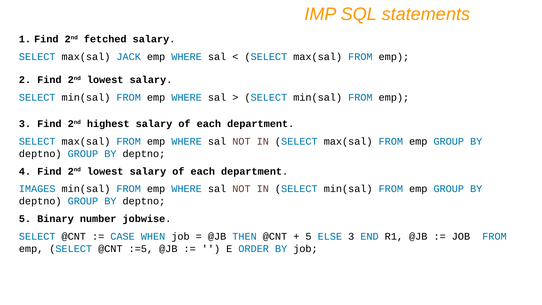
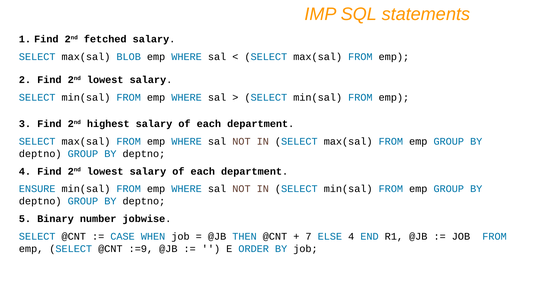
JACK: JACK -> BLOB (129, 57)
IMAGES: IMAGES -> ENSURE (37, 189)
5: 5 -> 7 (309, 236)
ELSE 3: 3 -> 4 (351, 236)
:=5: :=5 -> :=9 (141, 249)
